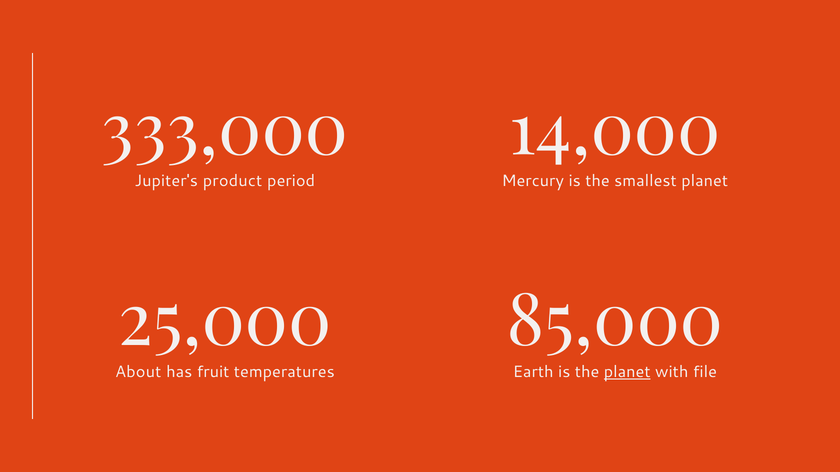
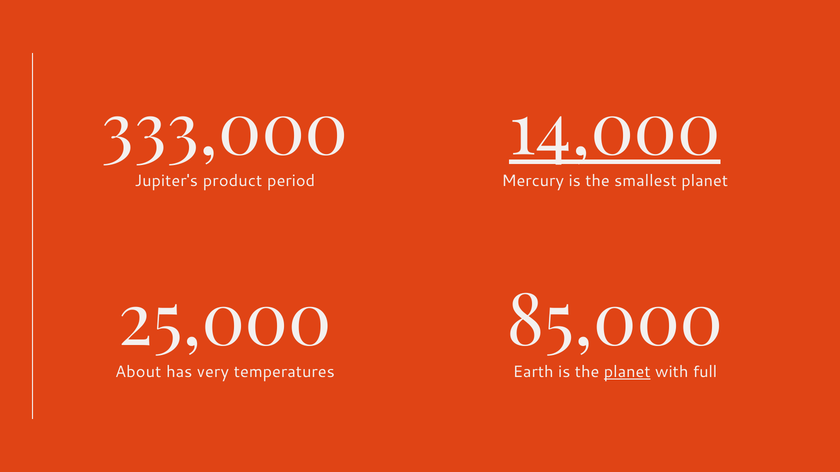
14,000 underline: none -> present (615, 131)
fruit: fruit -> very (213, 372)
file: file -> full (705, 372)
